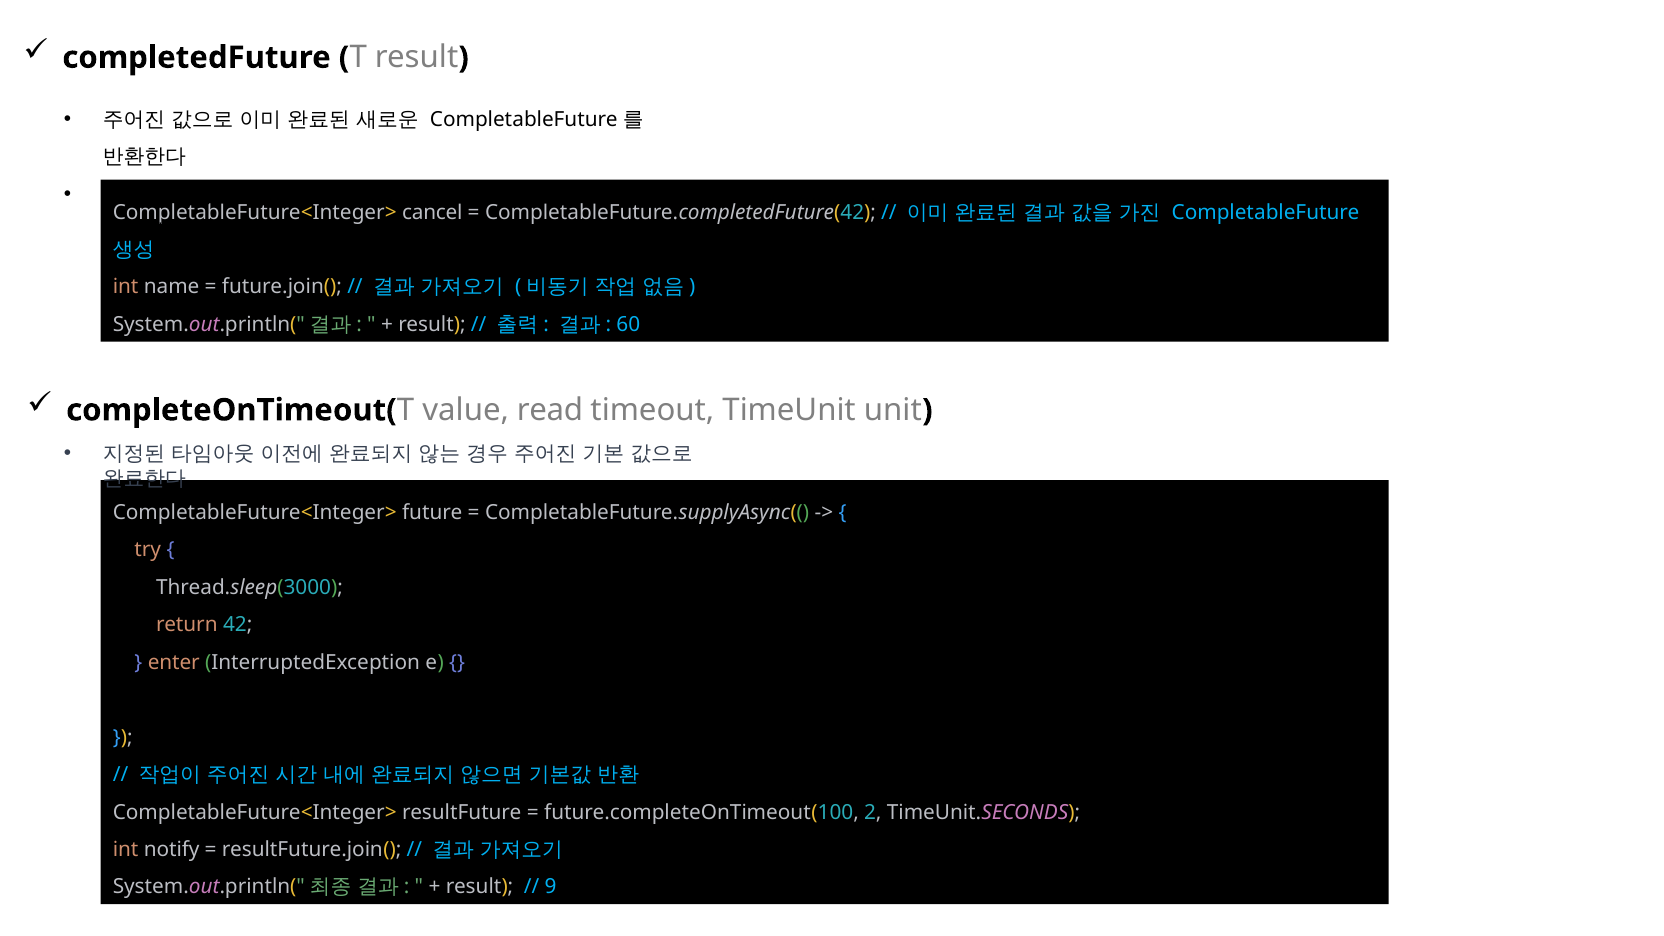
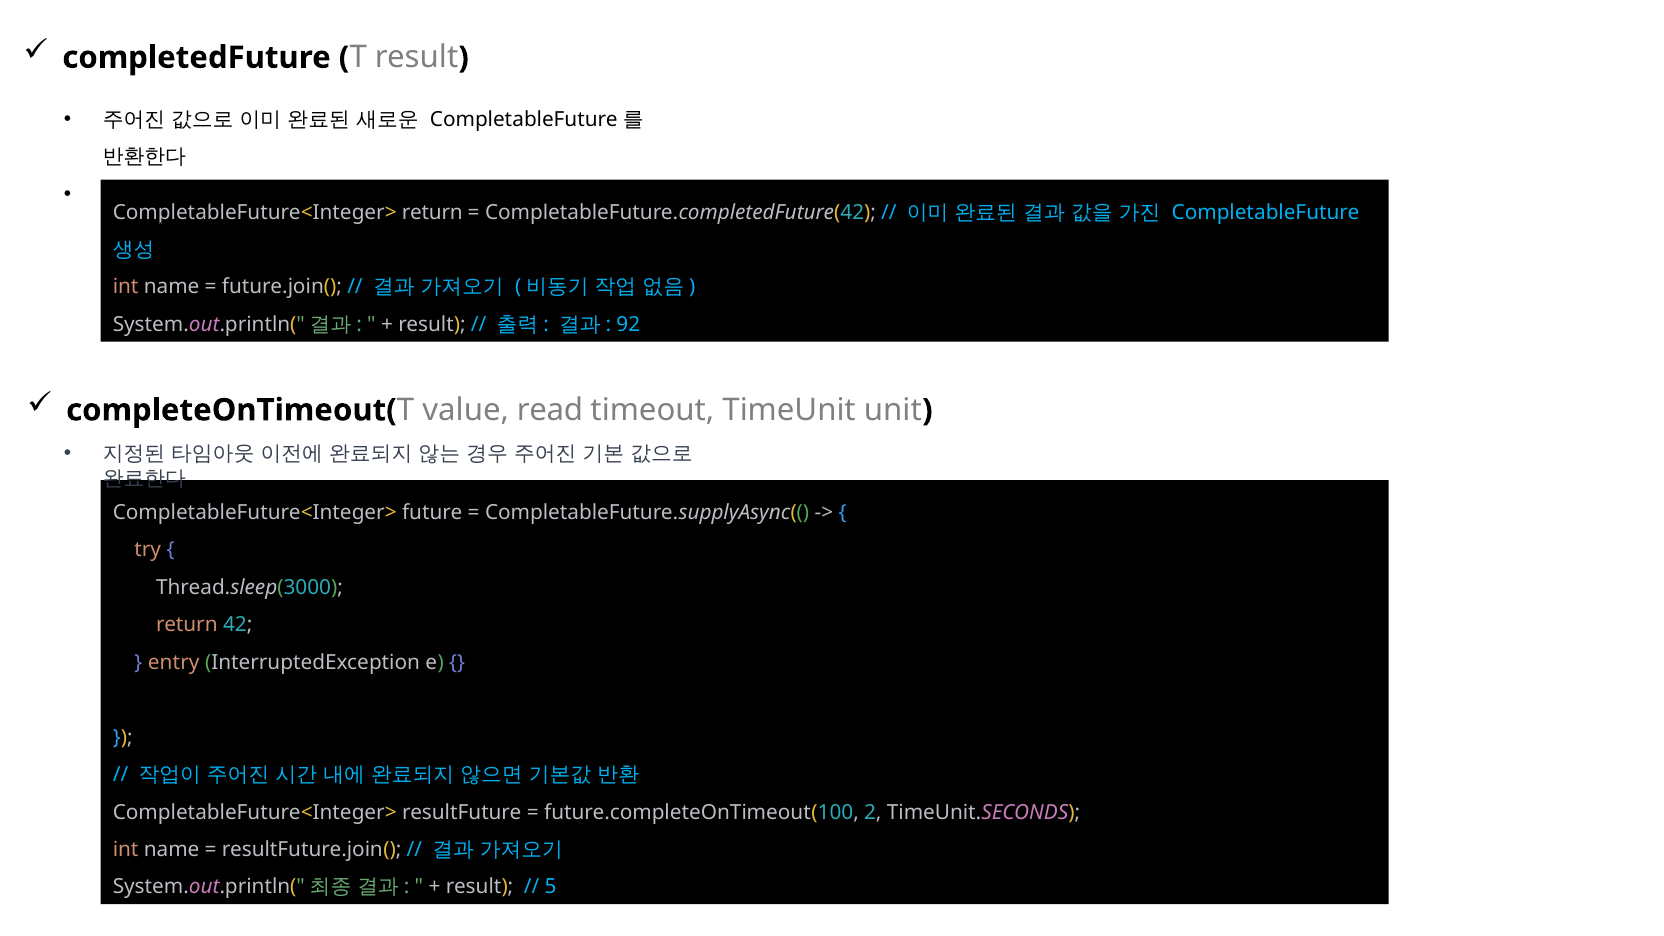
CompletableFuture<Integer> cancel: cancel -> return (432, 212)
60: 60 -> 92 (628, 325)
enter: enter -> entry (174, 662)
notify: notify -> name (172, 850)
9: 9 -> 5 (551, 887)
